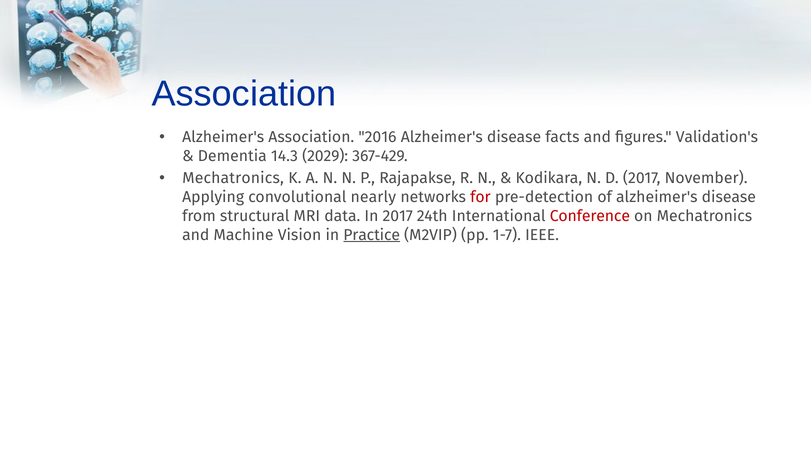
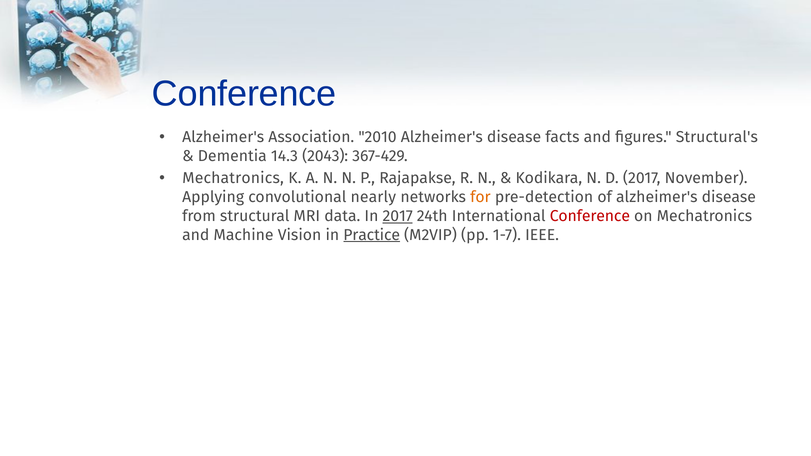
Association: Association -> Conference (244, 94)
2016: 2016 -> 2010 (378, 137)
Validation's: Validation's -> Structural's (717, 137)
2029: 2029 -> 2043 (325, 156)
for colour: red -> orange (480, 197)
2017 underline: none -> present (398, 216)
